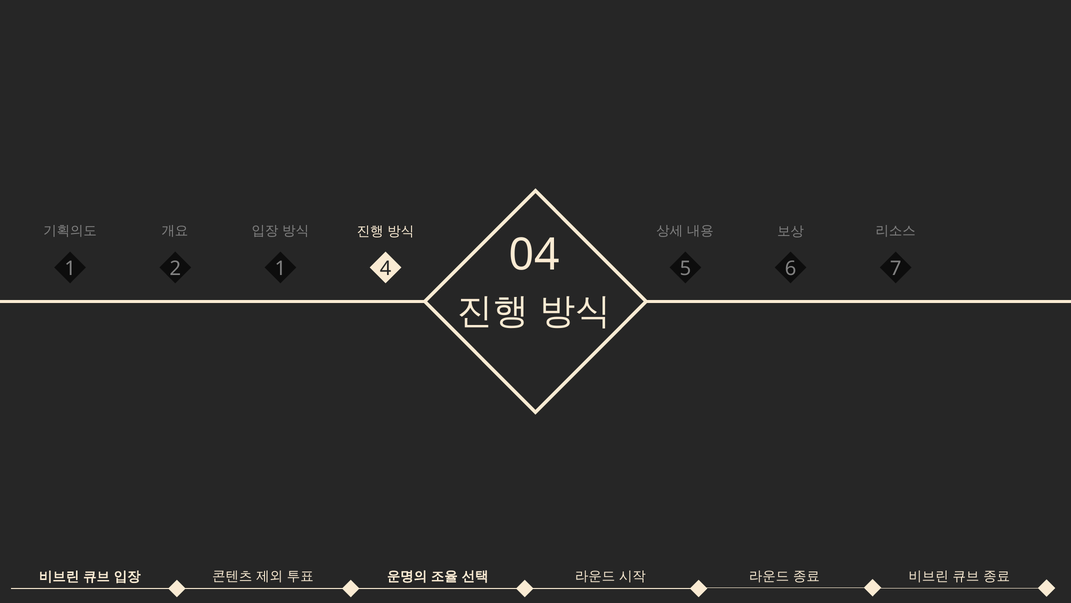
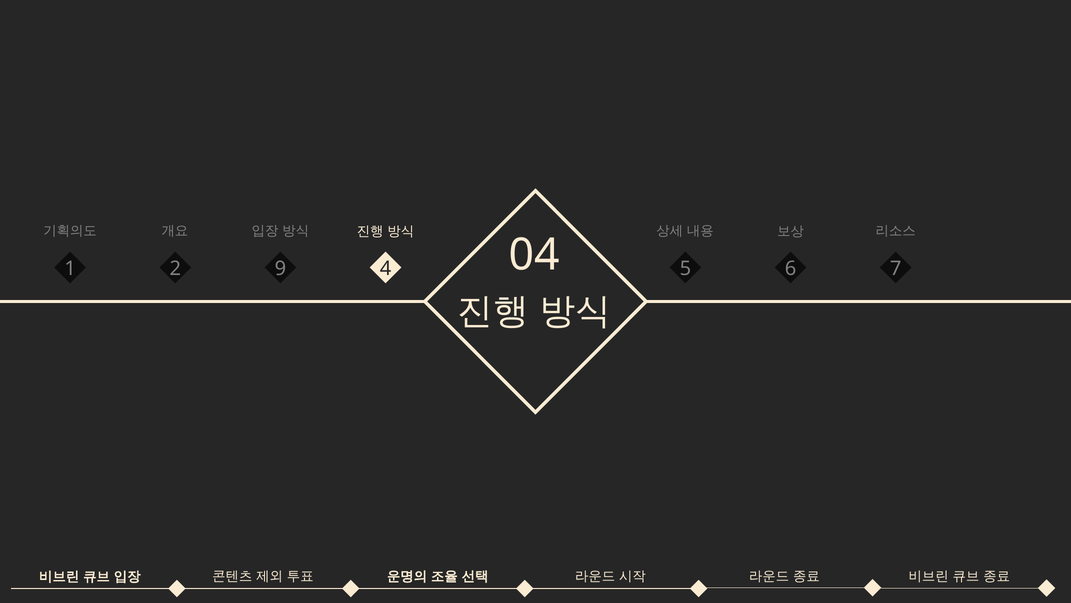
2 1: 1 -> 9 (280, 269)
